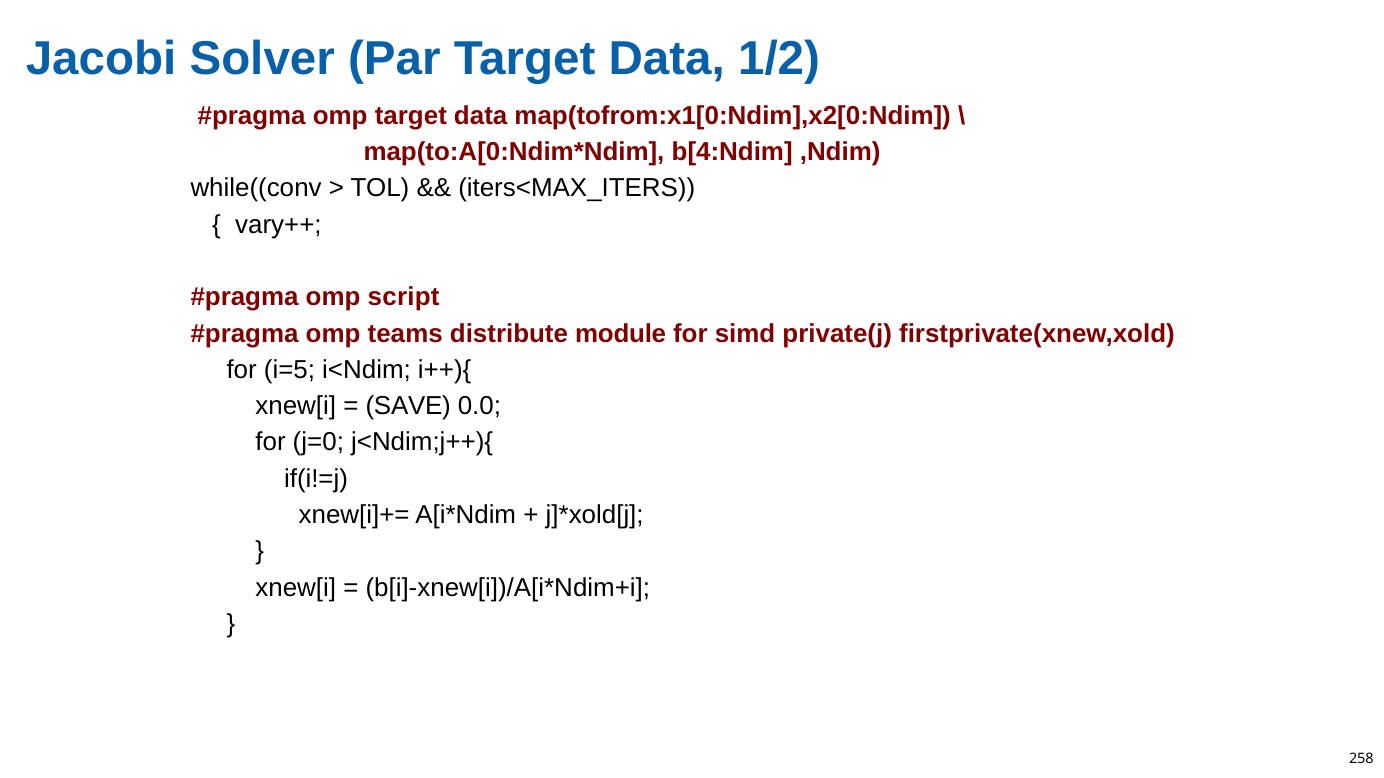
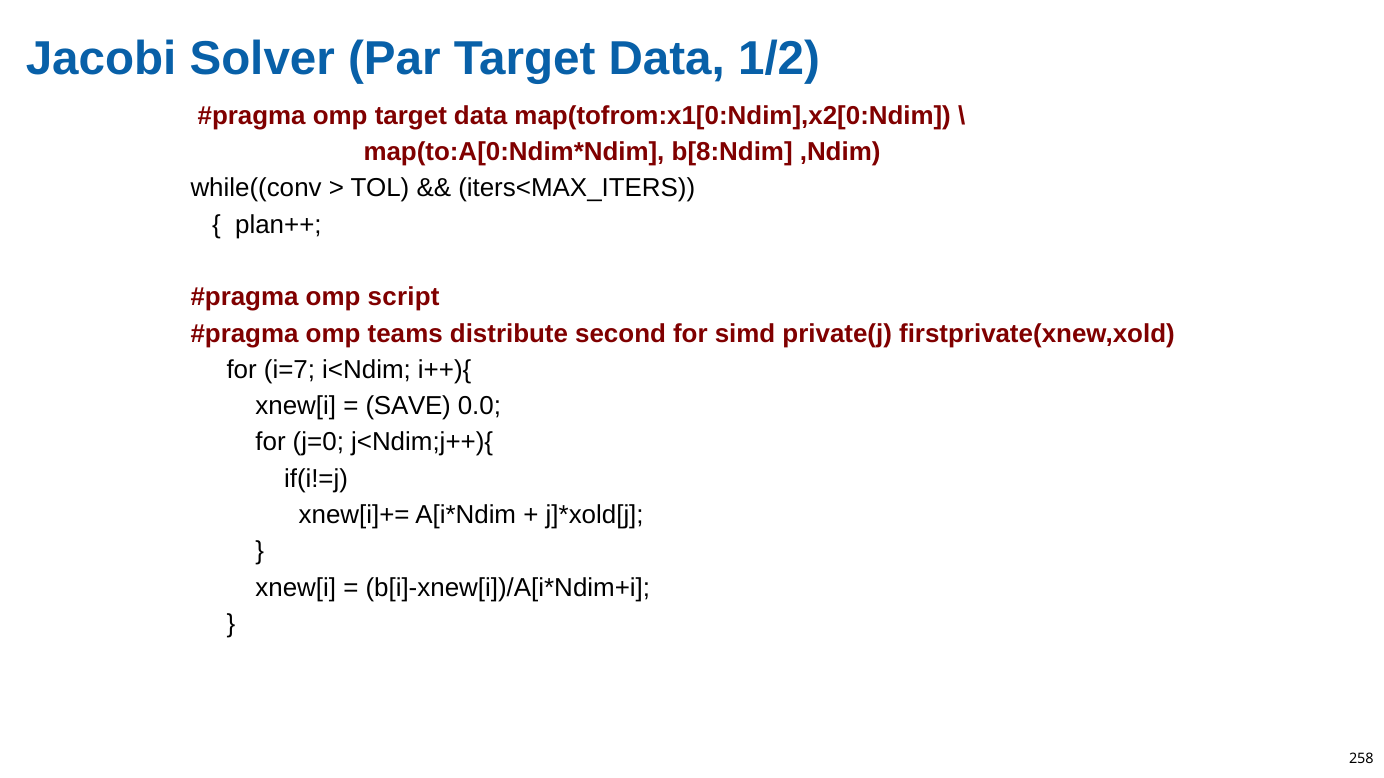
b[4:Ndim: b[4:Ndim -> b[8:Ndim (732, 152)
vary++: vary++ -> plan++ (278, 225)
module: module -> second (621, 334)
i=5: i=5 -> i=7 (289, 370)
